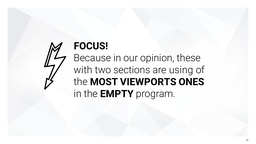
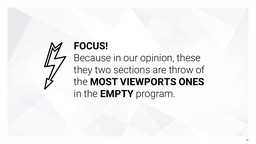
with: with -> they (83, 70)
using: using -> throw (181, 70)
